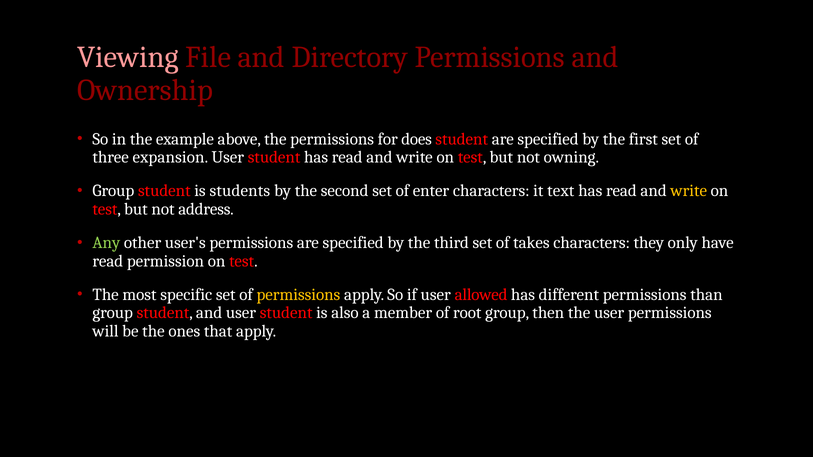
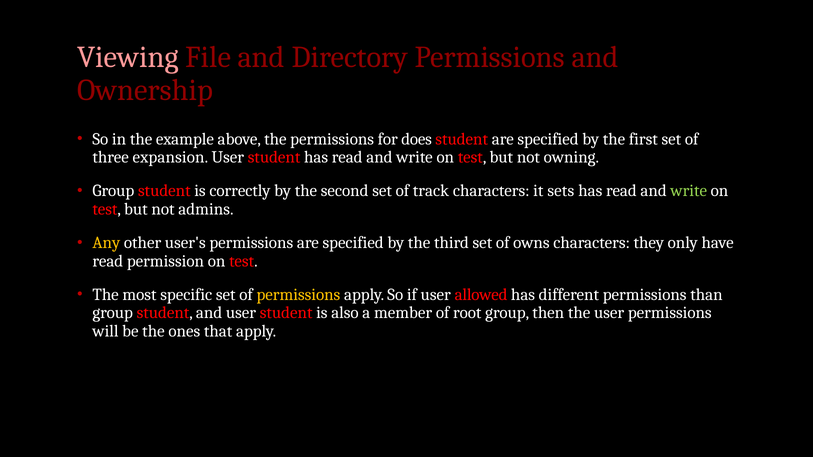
students: students -> correctly (240, 191)
enter: enter -> track (431, 191)
text: text -> sets (561, 191)
write colour: yellow -> light green (689, 191)
address: address -> admins (206, 209)
Any colour: light green -> yellow (106, 243)
takes: takes -> owns (531, 243)
